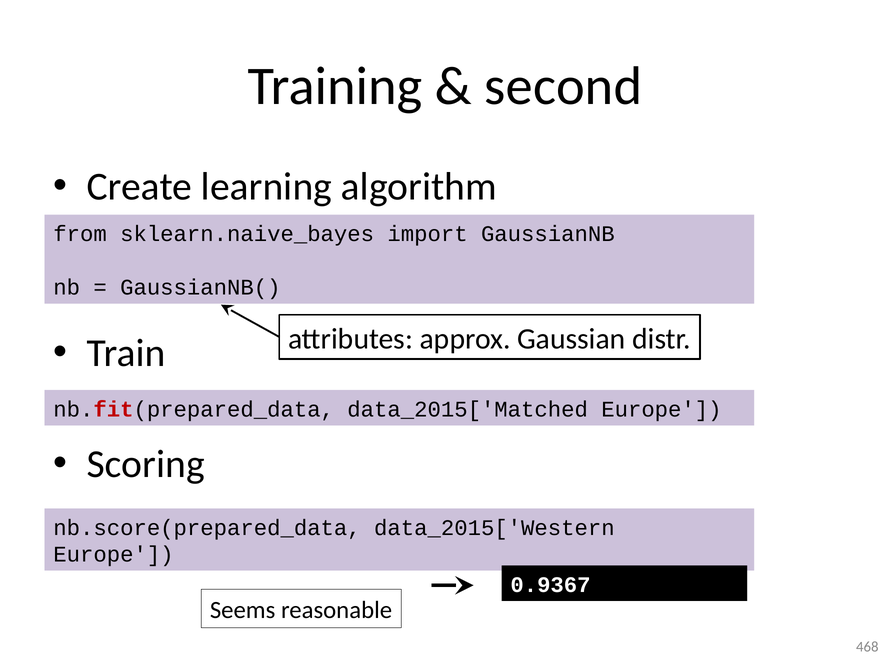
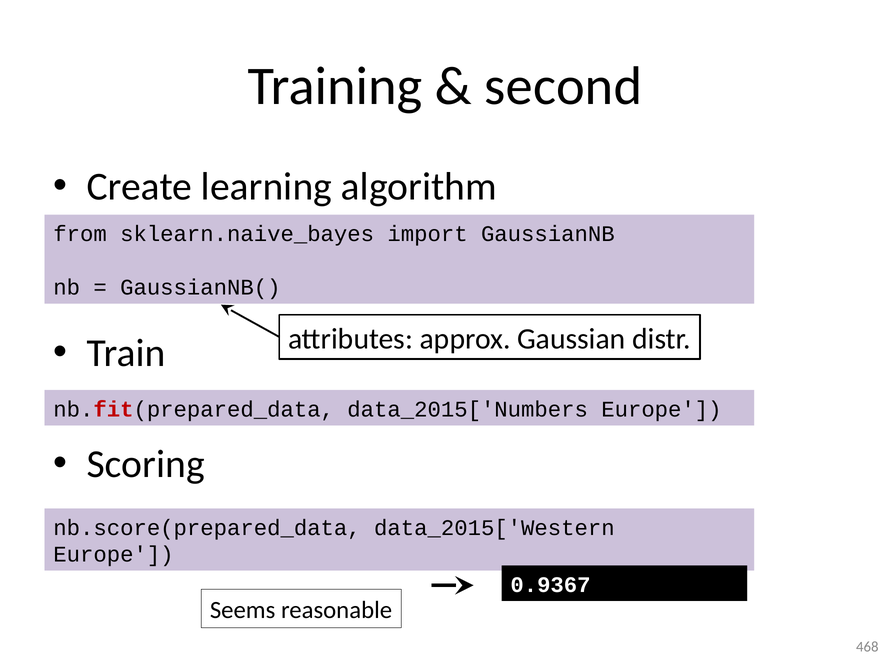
data_2015['Matched: data_2015['Matched -> data_2015['Numbers (468, 409)
